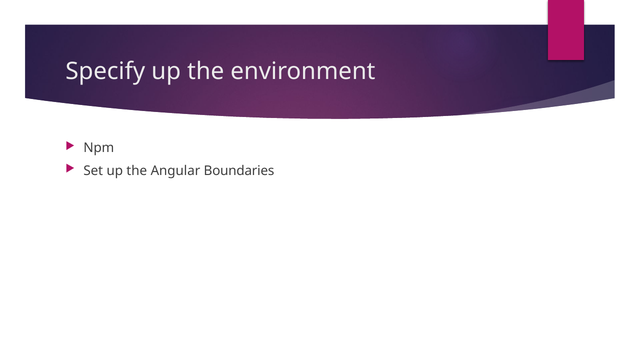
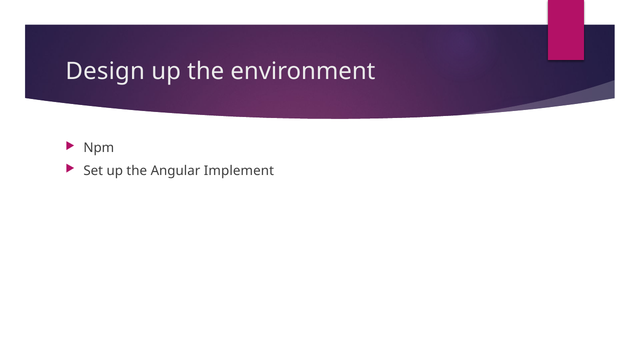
Specify: Specify -> Design (105, 71)
Boundaries: Boundaries -> Implement (239, 171)
